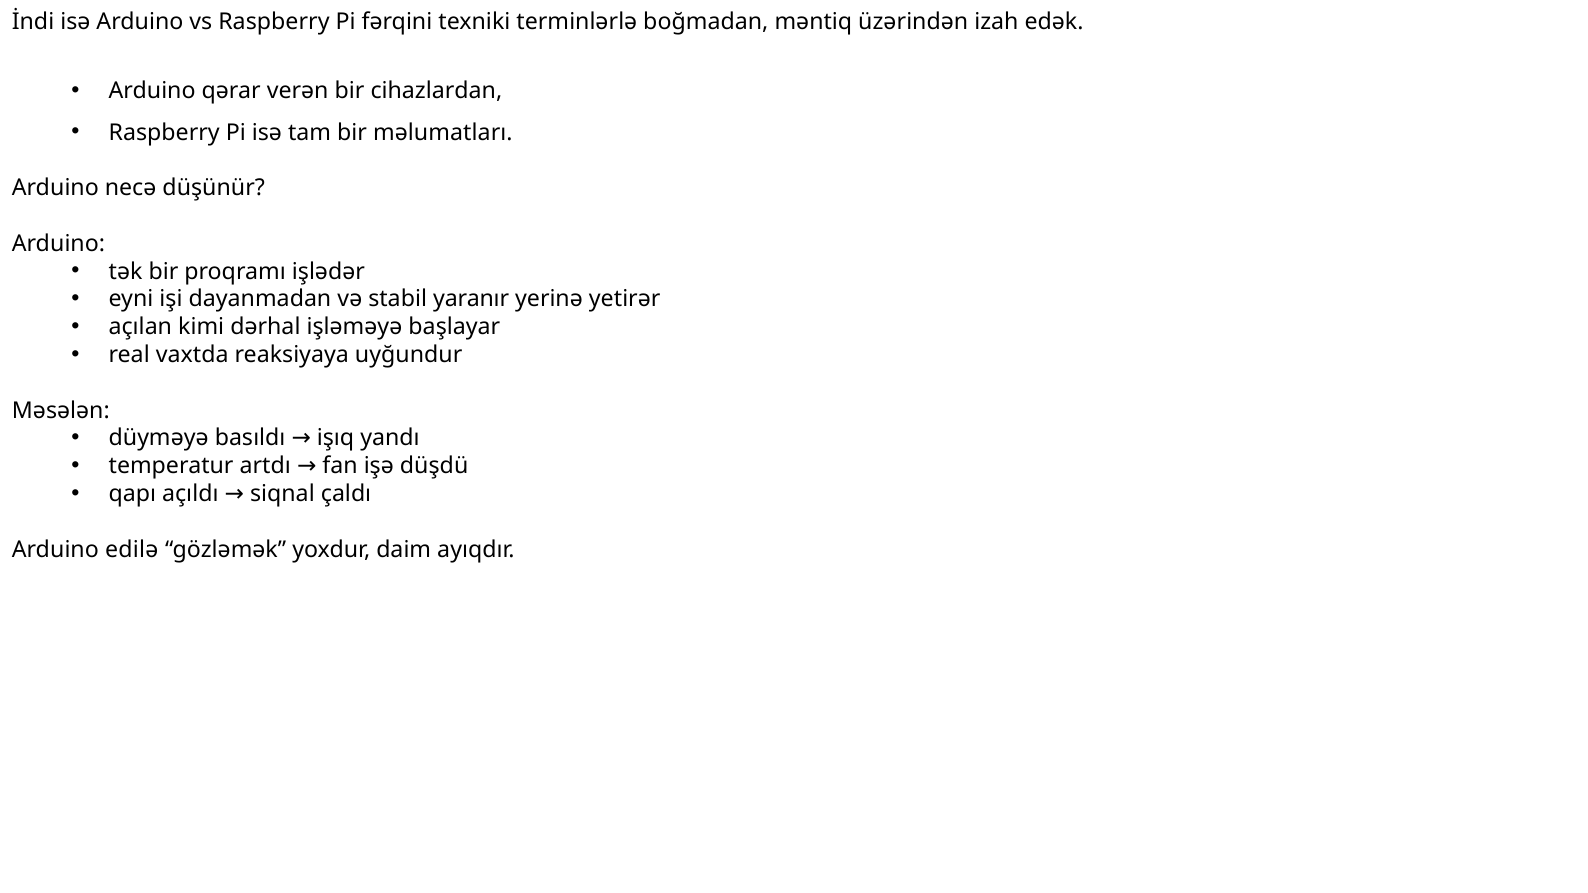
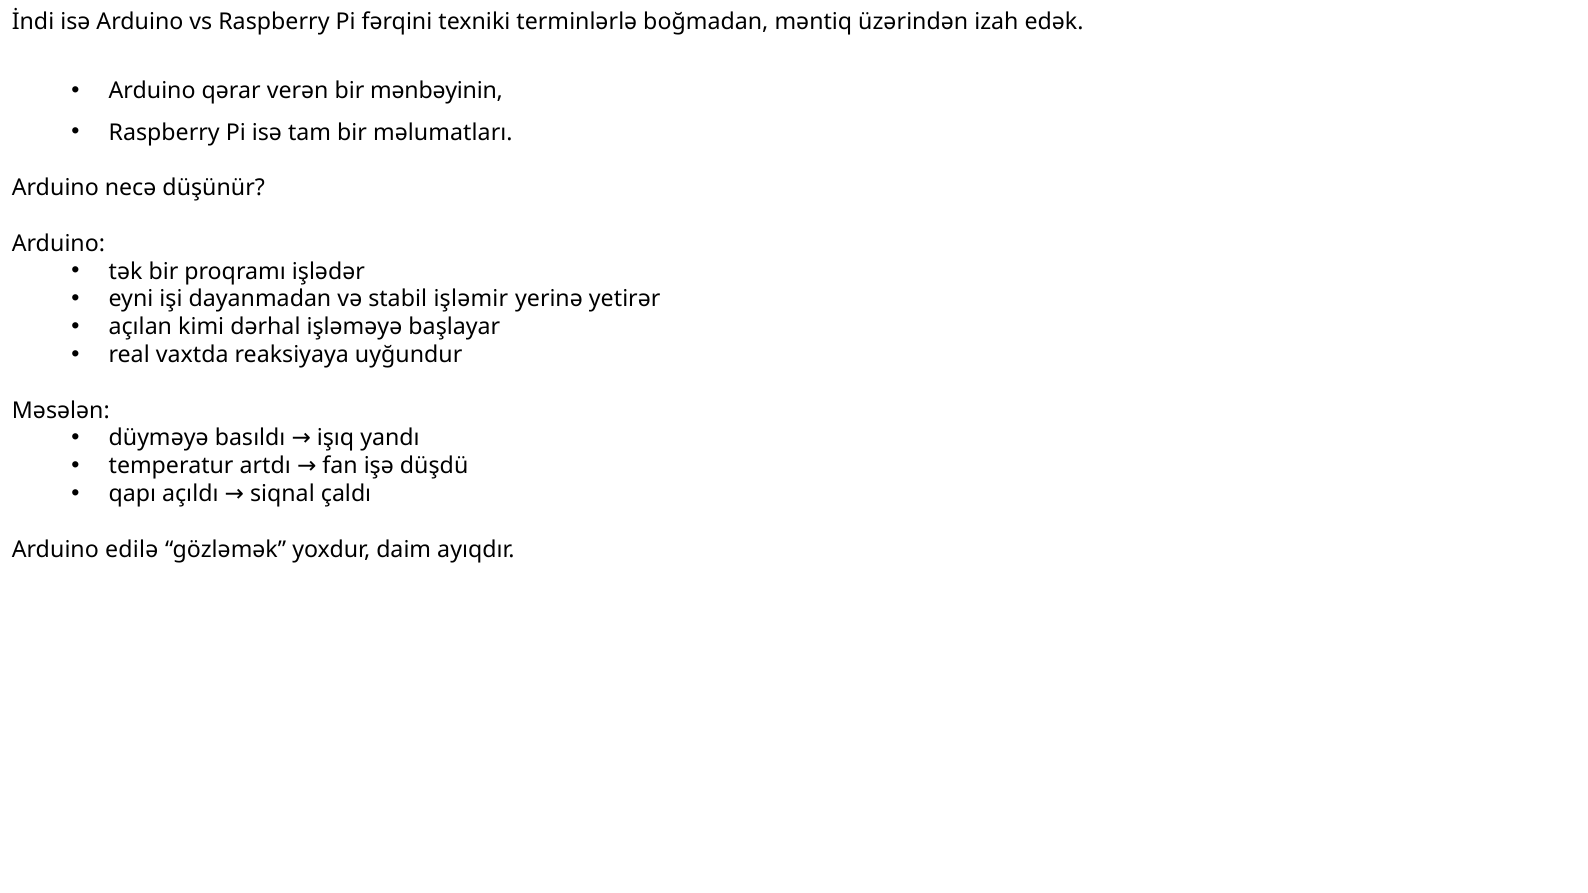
cihazlardan: cihazlardan -> mənbəyinin (437, 91)
yaranır: yaranır -> işləmir (471, 299)
